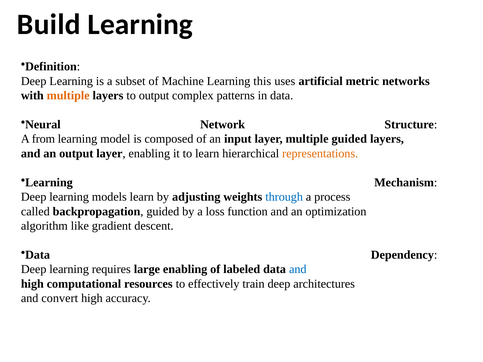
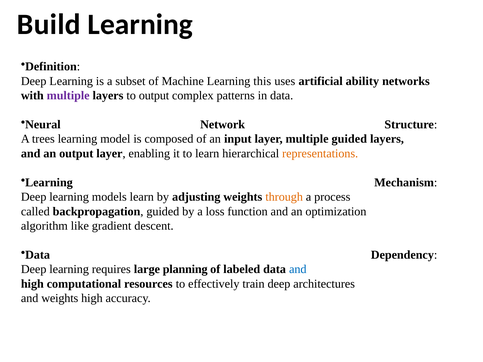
metric: metric -> ability (362, 81)
multiple colour: orange -> purple (68, 96)
from: from -> trees (43, 139)
through colour: blue -> orange (284, 197)
large enabling: enabling -> planning (185, 269)
and convert: convert -> weights (60, 298)
